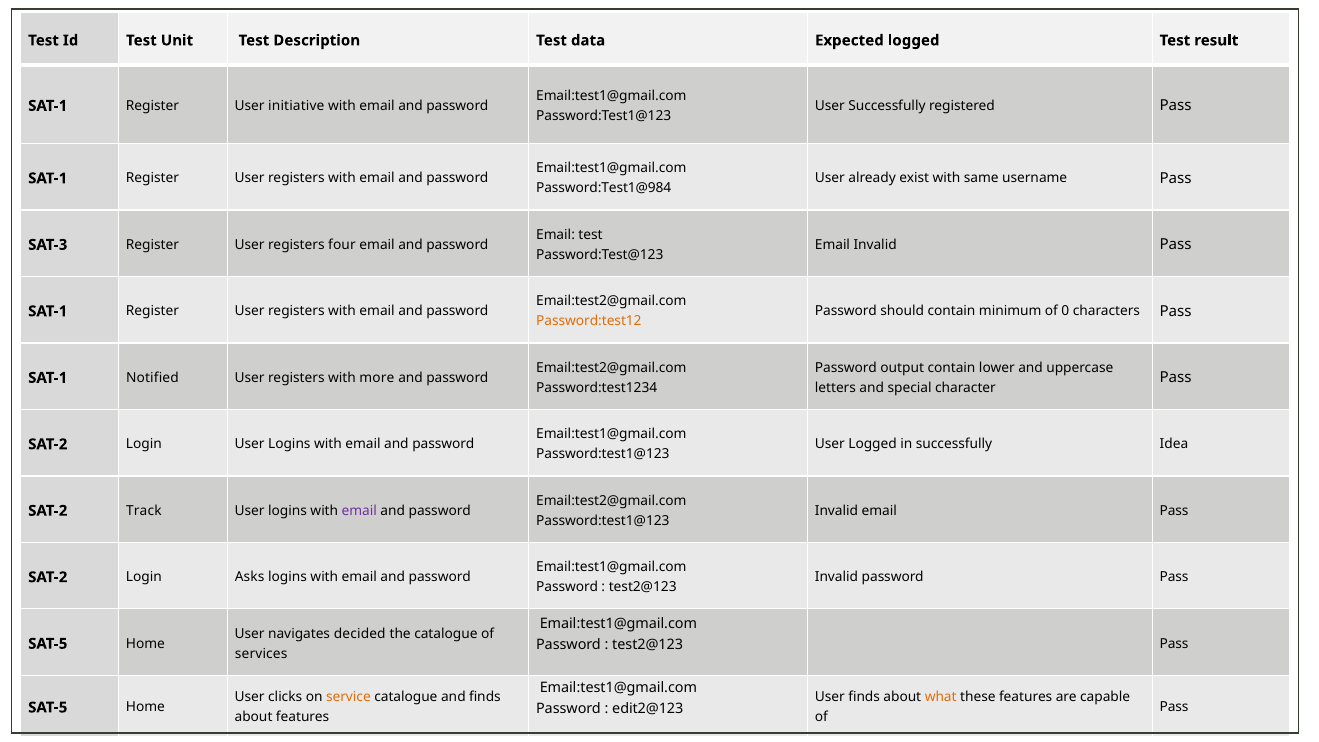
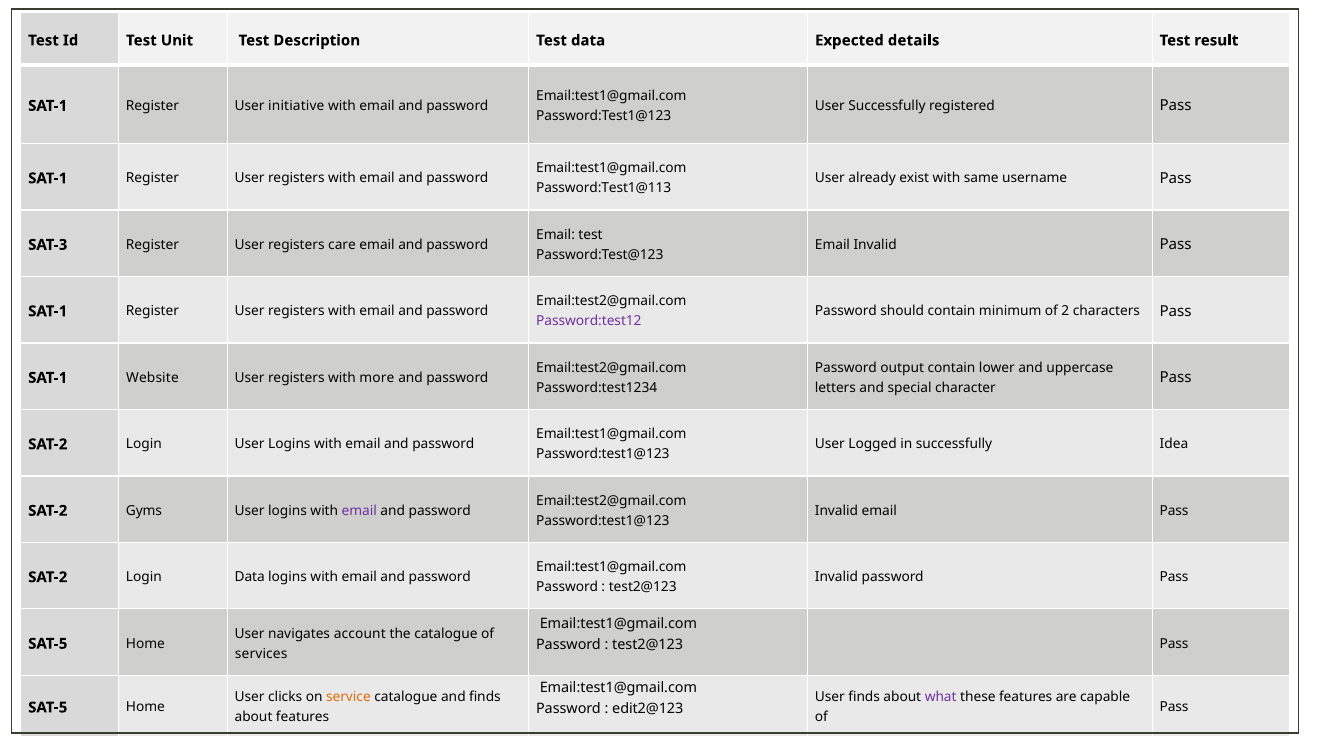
Expected logged: logged -> details (914, 40)
Password:Test1@984: Password:Test1@984 -> Password:Test1@113 (604, 188)
four: four -> care (342, 245)
0: 0 -> 2 (1065, 311)
Password:test12 colour: orange -> purple (589, 321)
Notified: Notified -> Website (152, 378)
Track: Track -> Gyms (144, 511)
Login Asks: Asks -> Data (250, 577)
decided: decided -> account (360, 634)
what colour: orange -> purple (941, 697)
